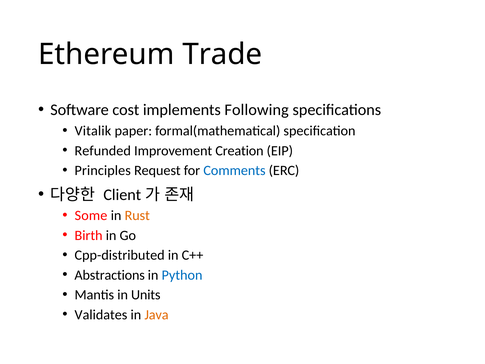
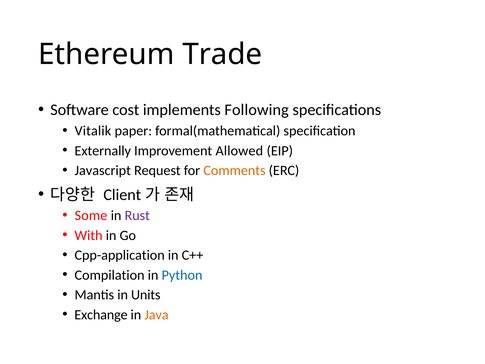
Refunded: Refunded -> Externally (103, 151)
Creation: Creation -> Allowed (239, 151)
Principles: Principles -> Javascript (103, 170)
Comments colour: blue -> orange (234, 170)
Rust colour: orange -> purple (137, 215)
Birth: Birth -> With (89, 235)
Cpp-distributed: Cpp-distributed -> Cpp-application (120, 255)
Abstractions: Abstractions -> Compilation (110, 275)
Validates: Validates -> Exchange (101, 315)
